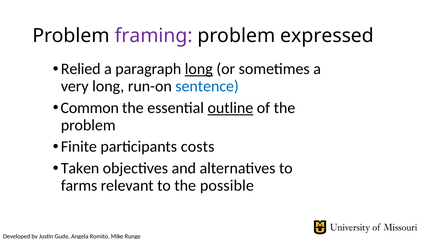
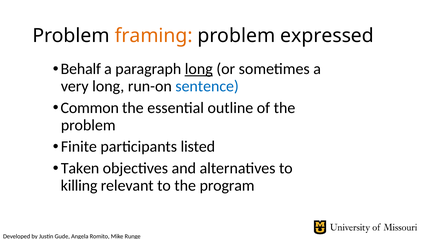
framing colour: purple -> orange (154, 36)
Relied: Relied -> Behalf (81, 69)
outline underline: present -> none (230, 108)
costs: costs -> listed (198, 147)
farms: farms -> killing (79, 186)
possible: possible -> program (227, 186)
